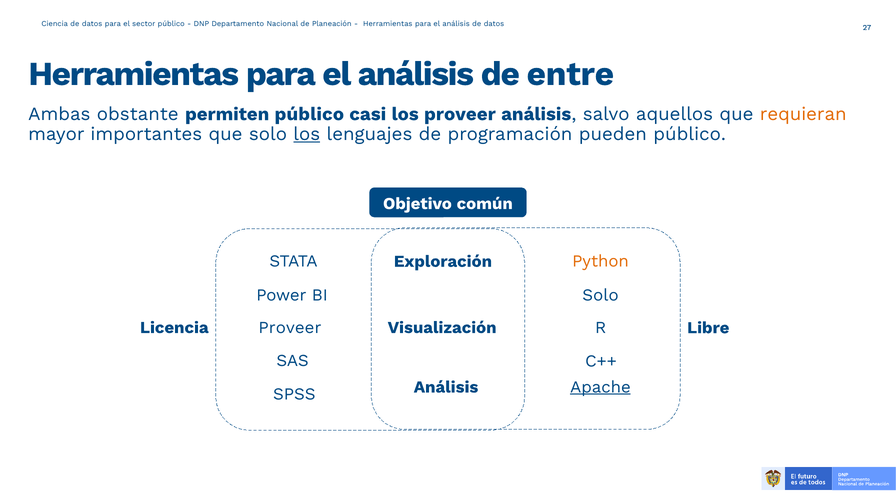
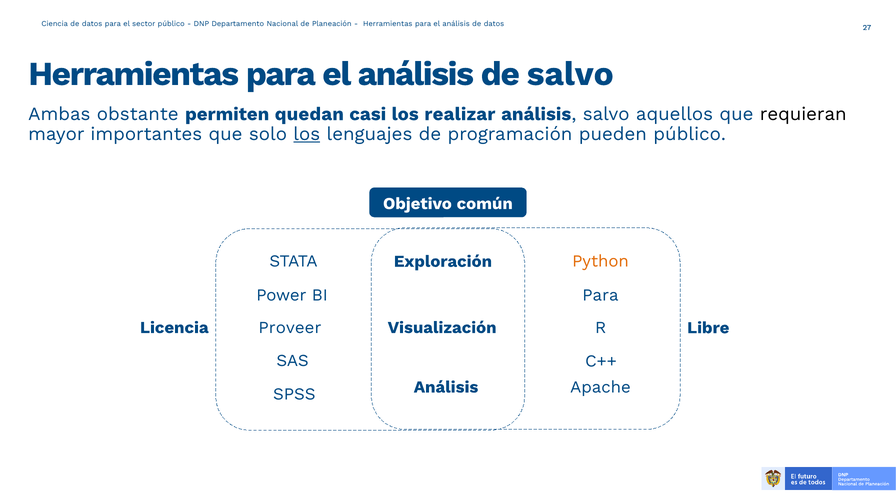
de entre: entre -> salvo (570, 74)
permiten público: público -> quedan (309, 114)
los proveer: proveer -> realizar (460, 114)
requieran colour: orange -> black (803, 114)
Solo: Solo -> Para (600, 295)
Apache underline: present -> none (600, 387)
